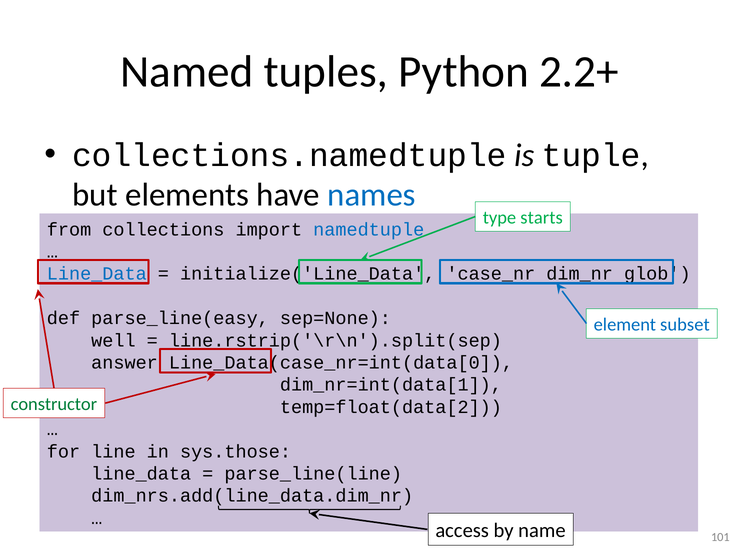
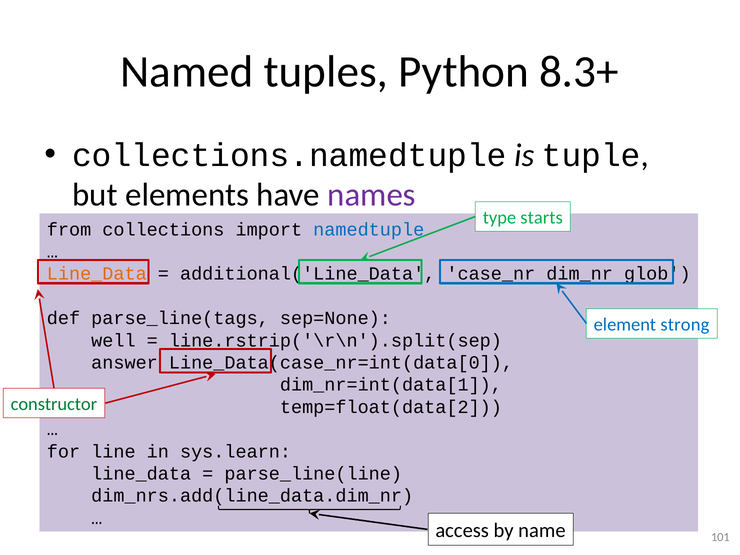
2.2+: 2.2+ -> 8.3+ (579, 72)
names colour: blue -> purple (372, 195)
Line_Data colour: blue -> orange (97, 274)
initialize('Line_Data: initialize('Line_Data -> additional('Line_Data (308, 274)
parse_line(easy: parse_line(easy -> parse_line(tags (180, 318)
subset: subset -> strong (685, 325)
sys.those: sys.those -> sys.learn (236, 451)
